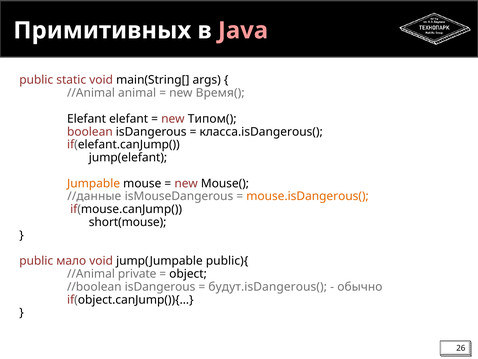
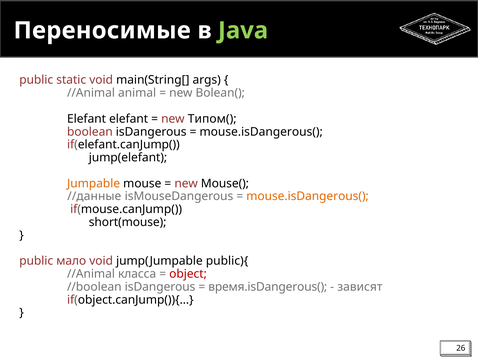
Примитивных: Примитивных -> Переносимые (102, 30)
Java colour: pink -> light green (243, 30)
Время(: Время( -> Bolean( (220, 93)
класса.isDangerous(: класса.isDangerous( -> mouse.isDangerous( (261, 132)
private: private -> класса (137, 274)
object colour: black -> red (188, 274)
будут.isDangerous(: будут.isDangerous( -> время.isDangerous( (268, 286)
обычно: обычно -> зависят (360, 286)
